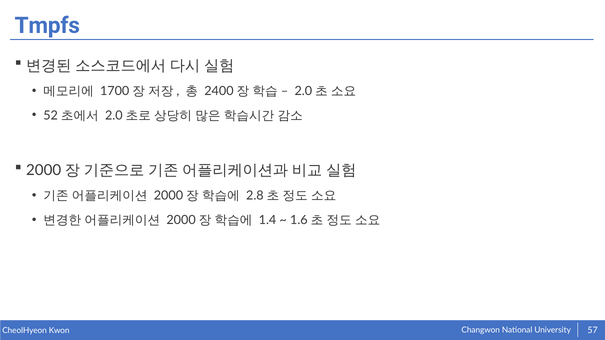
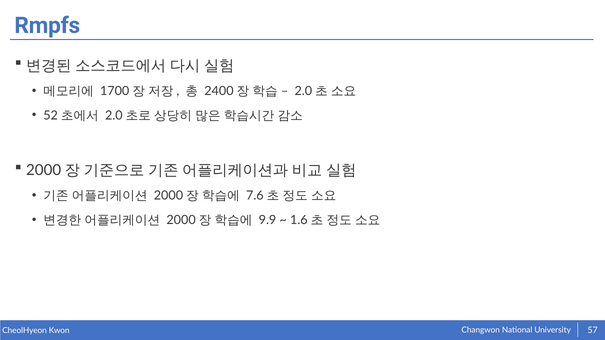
Tmpfs: Tmpfs -> Rmpfs (47, 25)
2.8: 2.8 -> 7.6 (255, 196)
1.4: 1.4 -> 9.9 (268, 220)
